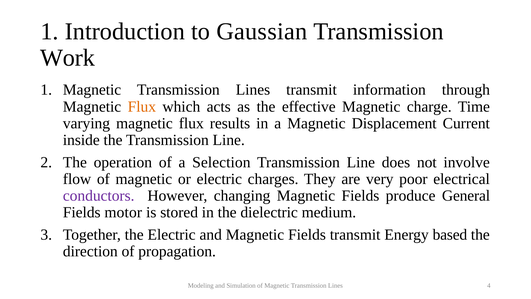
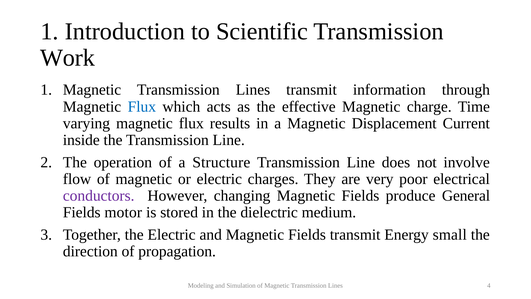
Gaussian: Gaussian -> Scientific (262, 31)
Flux colour: orange -> blue (142, 106)
Selection: Selection -> Structure (221, 162)
based: based -> small (450, 234)
